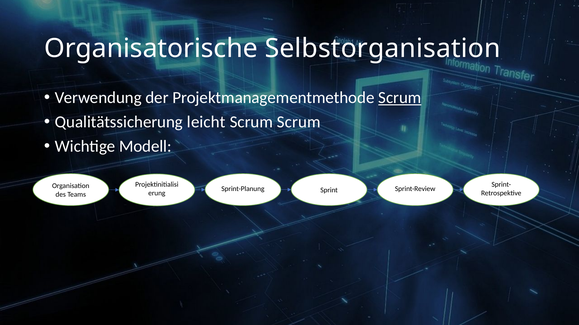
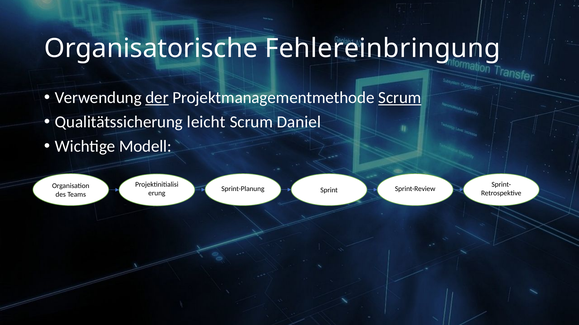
Selbstorganisation: Selbstorganisation -> Fehlereinbringung (383, 49)
der underline: none -> present (157, 98)
Scrum Scrum: Scrum -> Daniel (299, 122)
